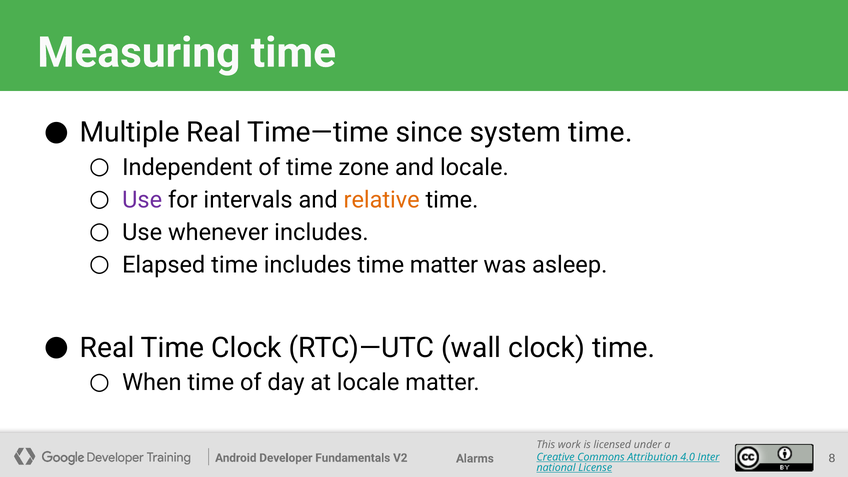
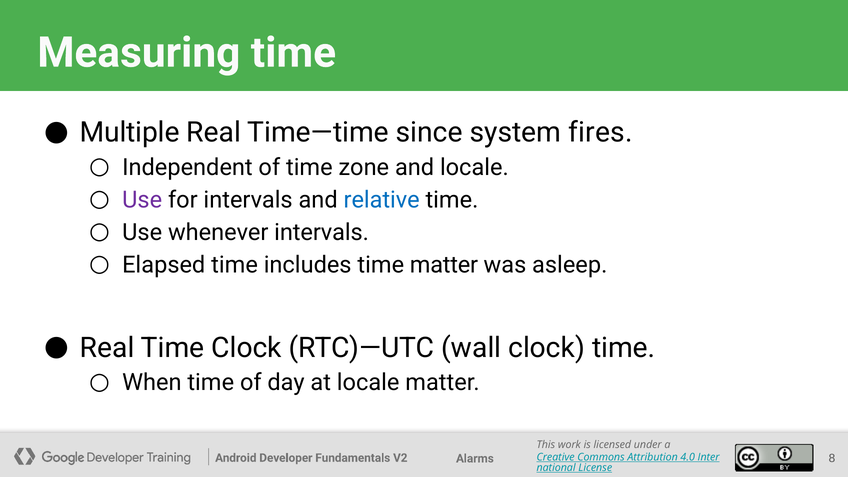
system time: time -> fires (600, 132)
relative colour: orange -> blue (382, 200)
whenever includes: includes -> intervals (322, 232)
